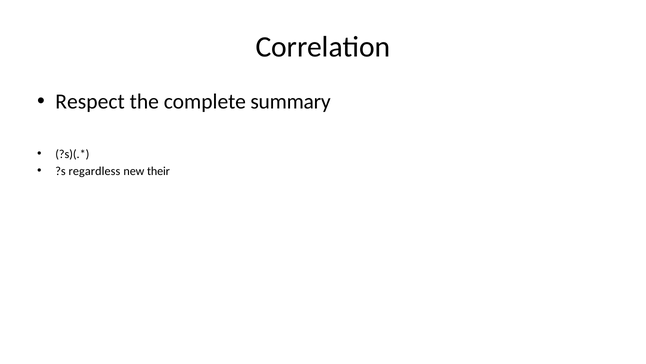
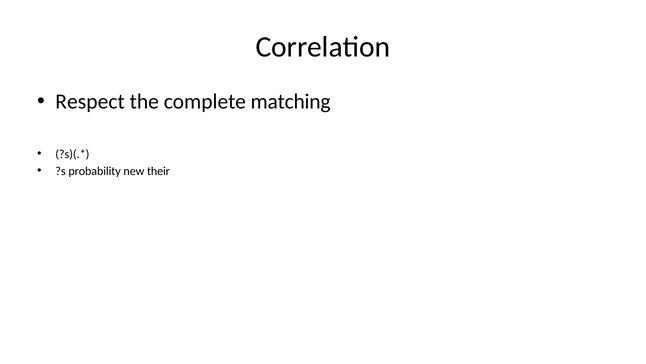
summary: summary -> matching (291, 102)
regardless: regardless -> probability (95, 171)
